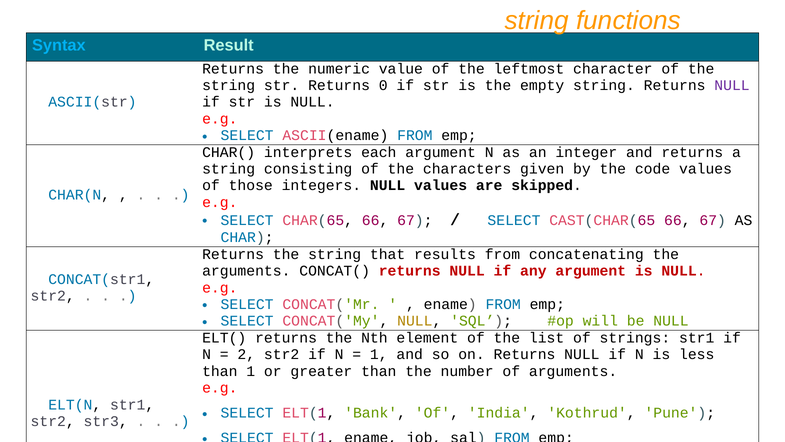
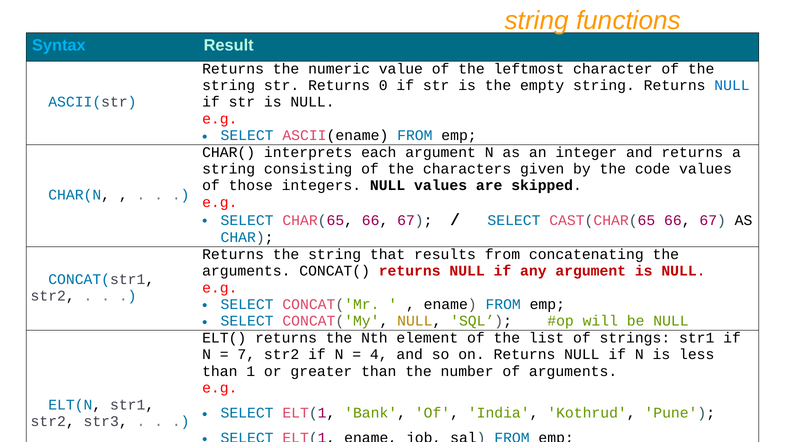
NULL colour: purple -> blue (732, 85)
2: 2 -> 7 (246, 354)
1: 1 -> 4 (379, 354)
